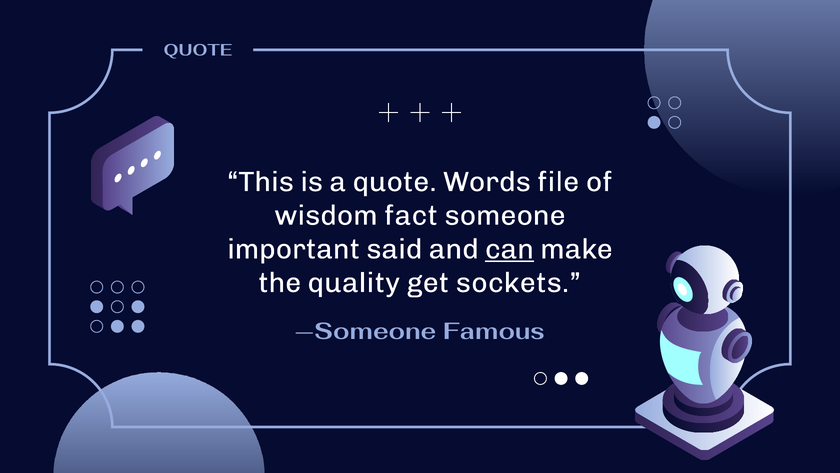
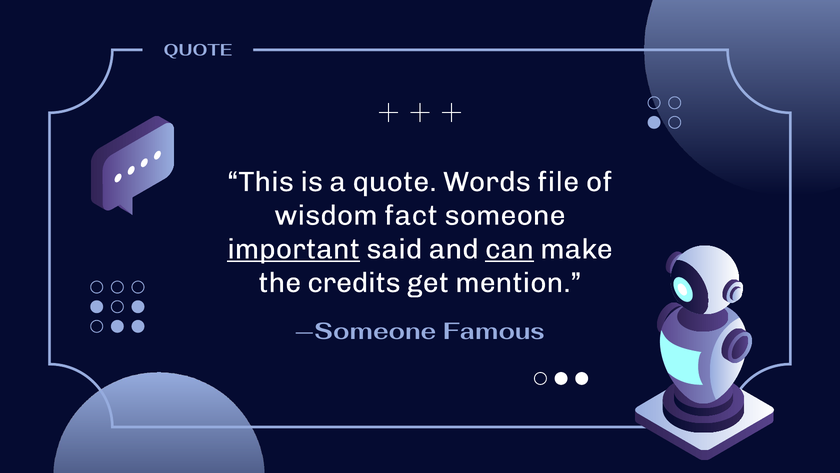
important underline: none -> present (294, 249)
quality: quality -> credits (354, 282)
sockets: sockets -> mention (519, 282)
